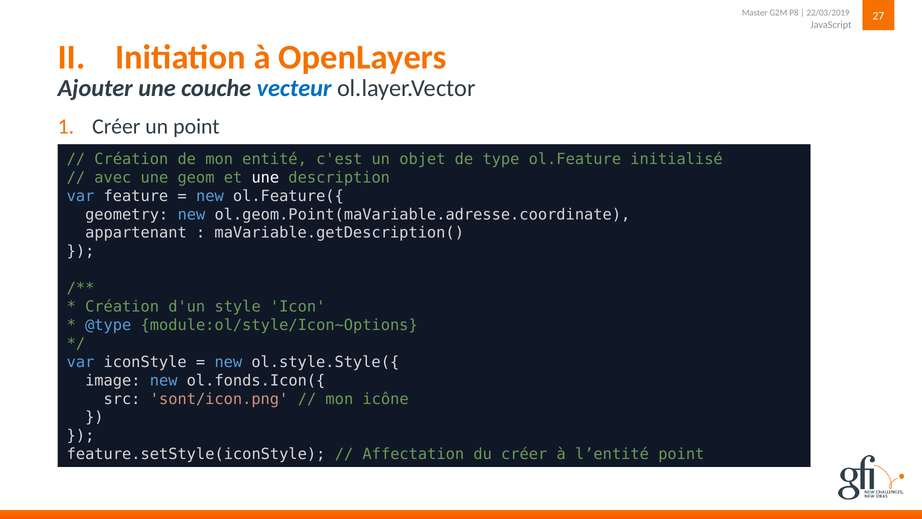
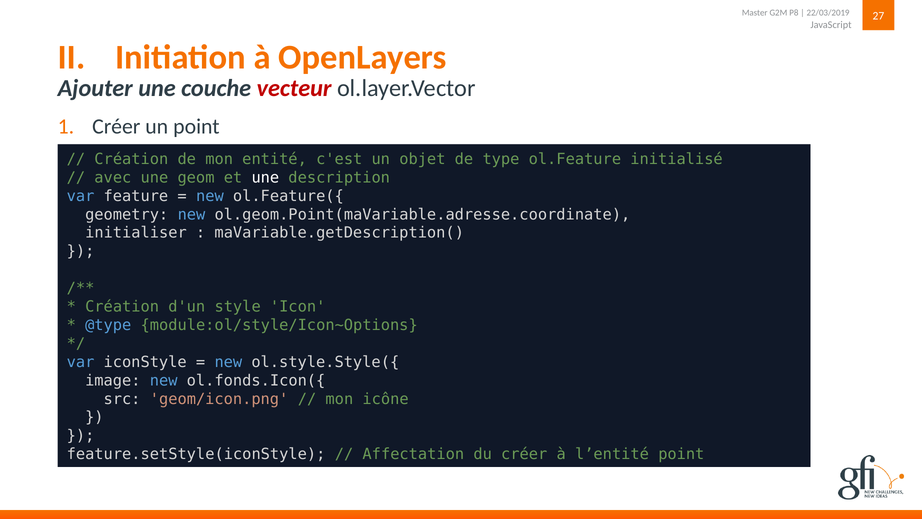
vecteur colour: blue -> red (294, 88)
appartenant: appartenant -> initialiser (136, 233)
sont/icon.png: sont/icon.png -> geom/icon.png (219, 399)
